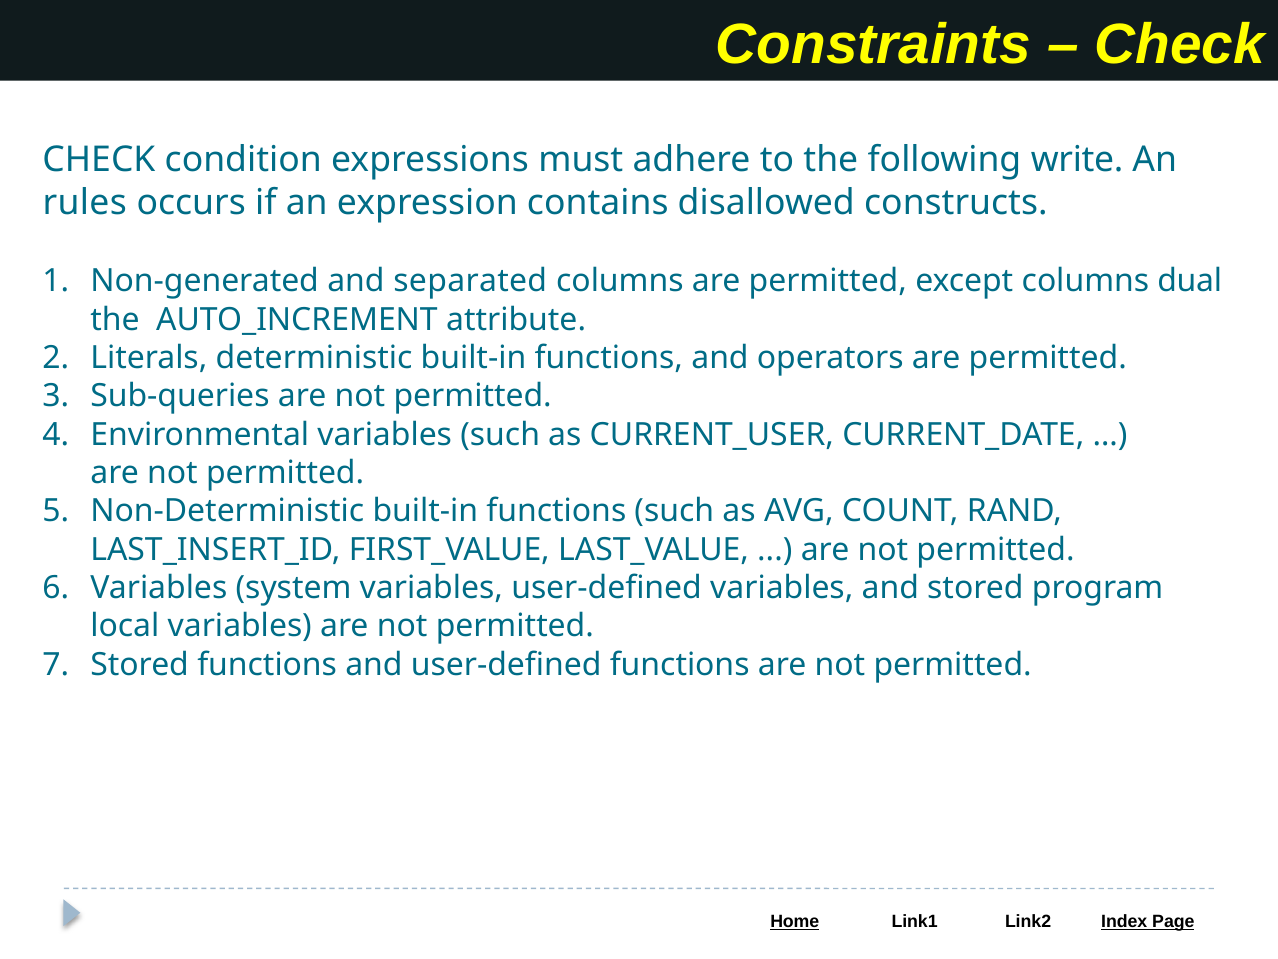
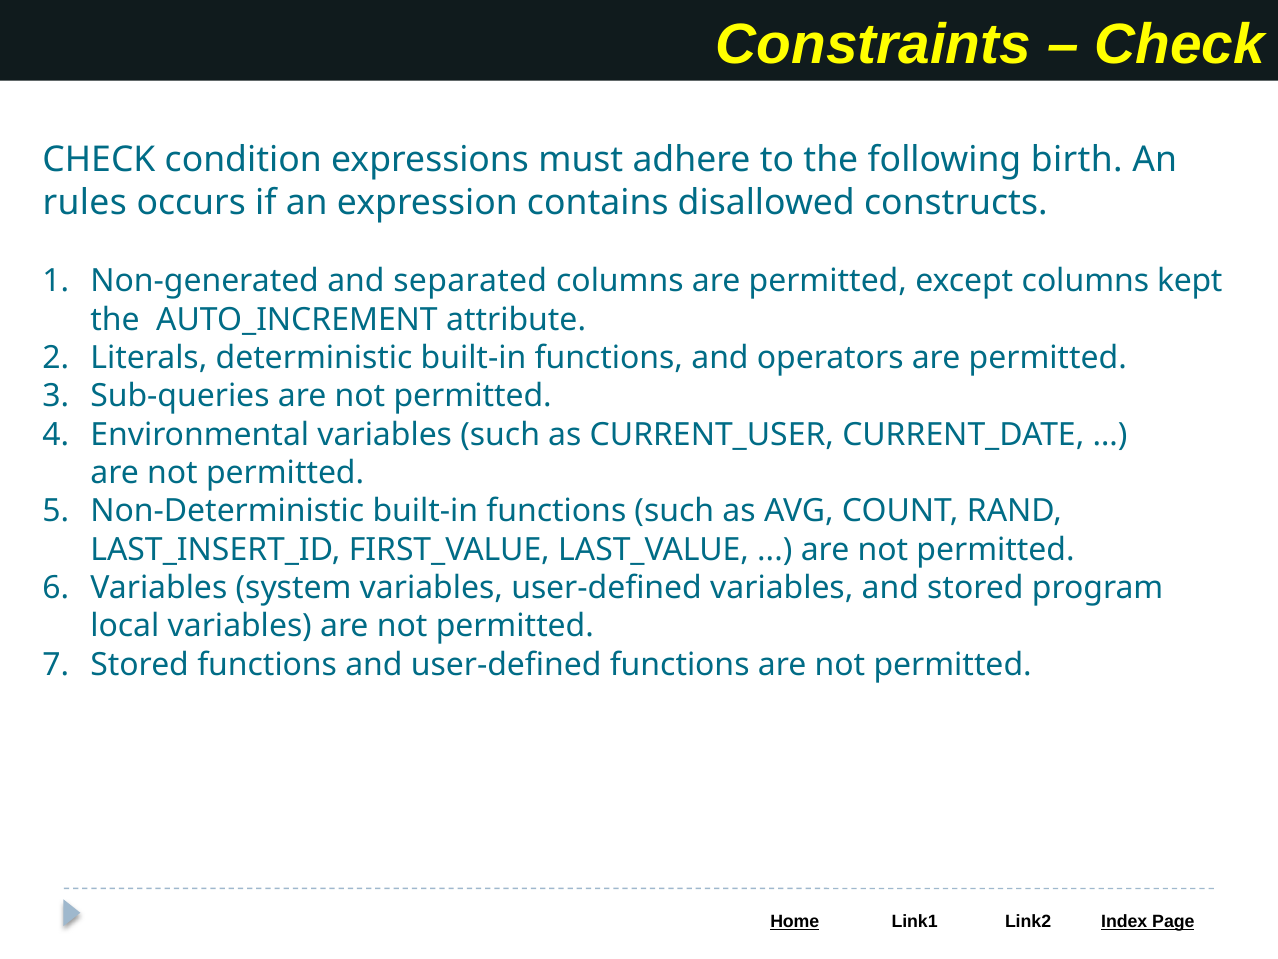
write: write -> birth (1077, 160)
dual: dual -> kept (1190, 281)
